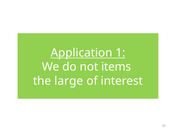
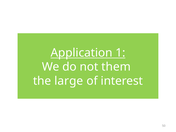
items: items -> them (116, 67)
